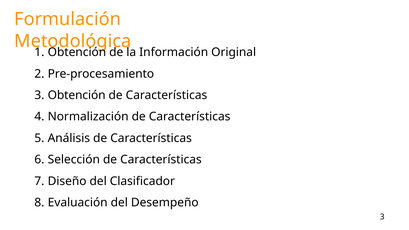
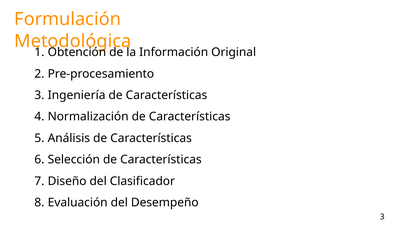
Obtención: Obtención -> Ingeniería (77, 95)
